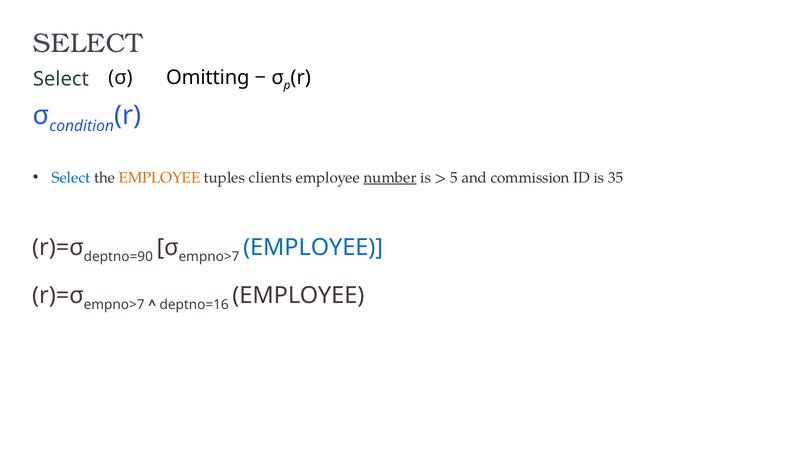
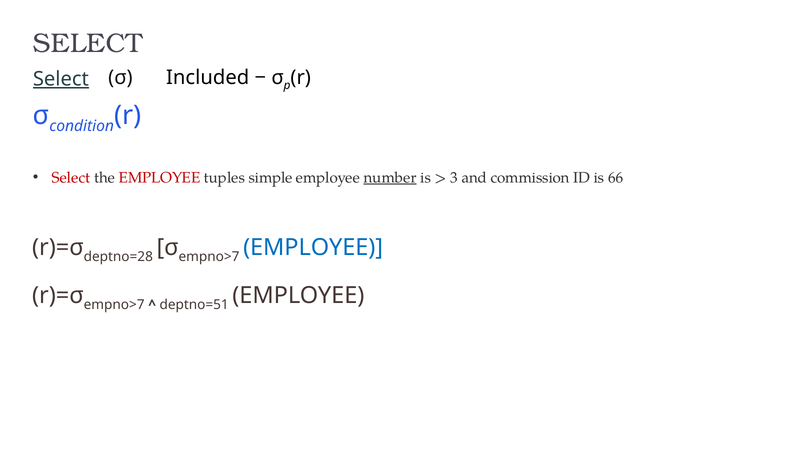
Select underline: none -> present (61, 79)
Omitting: Omitting -> Included (208, 78)
Select colour: blue -> red (71, 177)
EMPLOYEE colour: orange -> red (160, 177)
clients: clients -> simple (271, 177)
5: 5 -> 3 (454, 177)
35: 35 -> 66 (616, 177)
deptno=90: deptno=90 -> deptno=28 (118, 256)
deptno=16: deptno=16 -> deptno=51 (194, 305)
